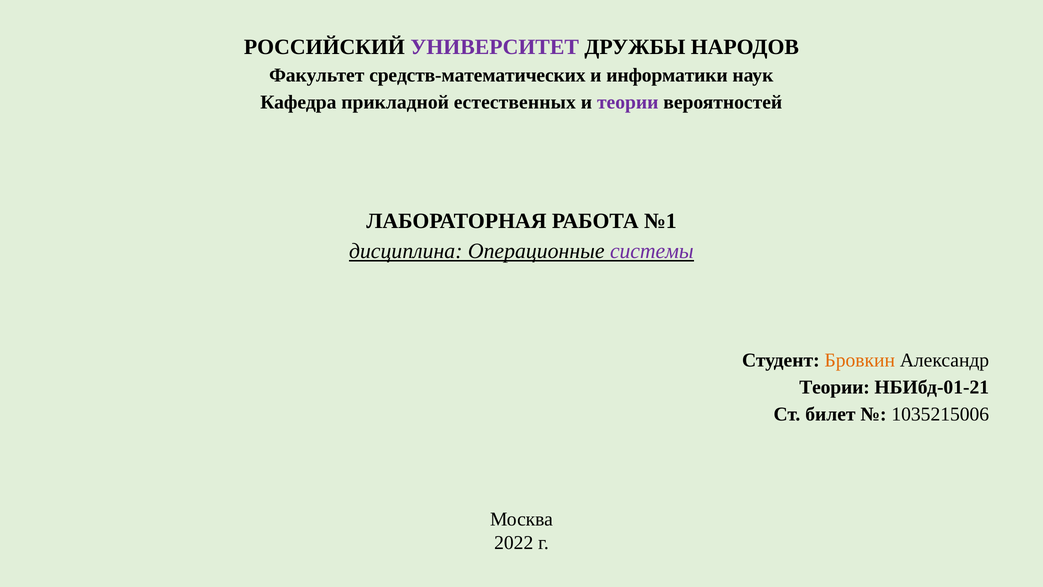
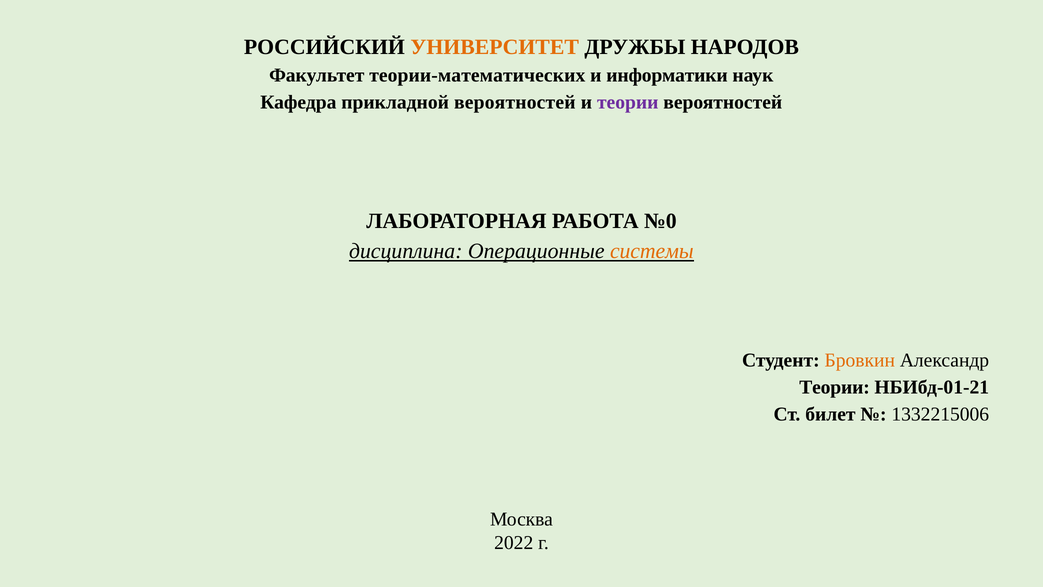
УНИВЕРСИТЕТ colour: purple -> orange (495, 47)
средств-математических: средств-математических -> теории-математических (477, 75)
прикладной естественных: естественных -> вероятностей (515, 102)
№1: №1 -> №0 (660, 221)
системы colour: purple -> orange (652, 251)
1035215006: 1035215006 -> 1332215006 (940, 414)
